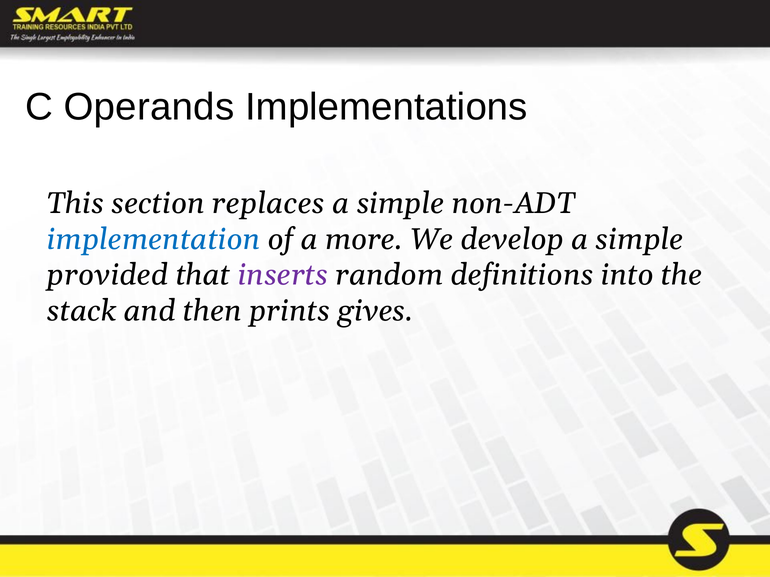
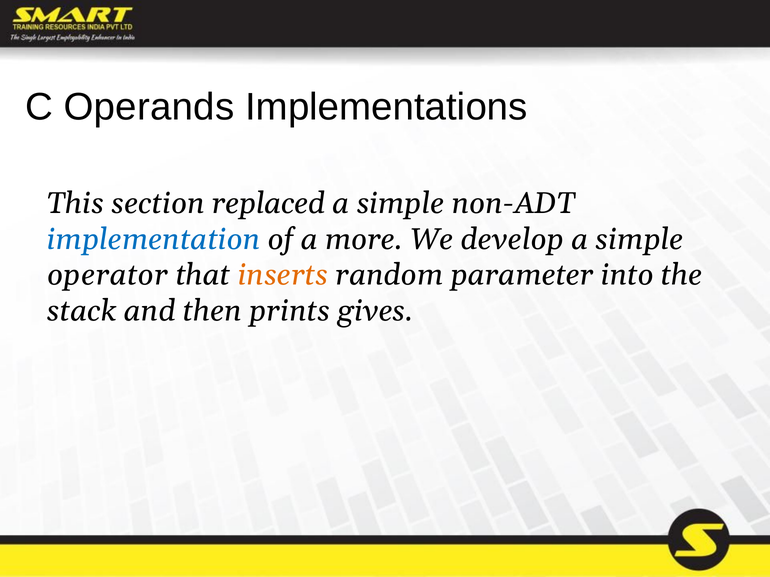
replaces: replaces -> replaced (269, 203)
provided: provided -> operator (108, 275)
inserts colour: purple -> orange (283, 275)
definitions: definitions -> parameter (522, 275)
